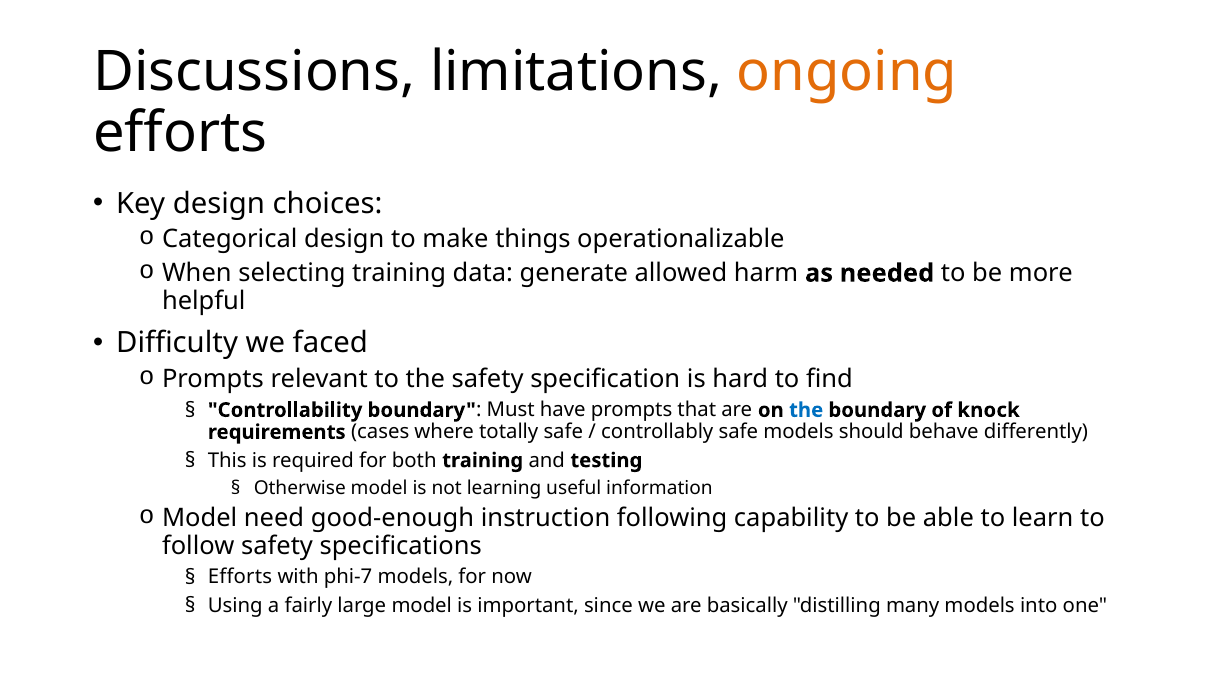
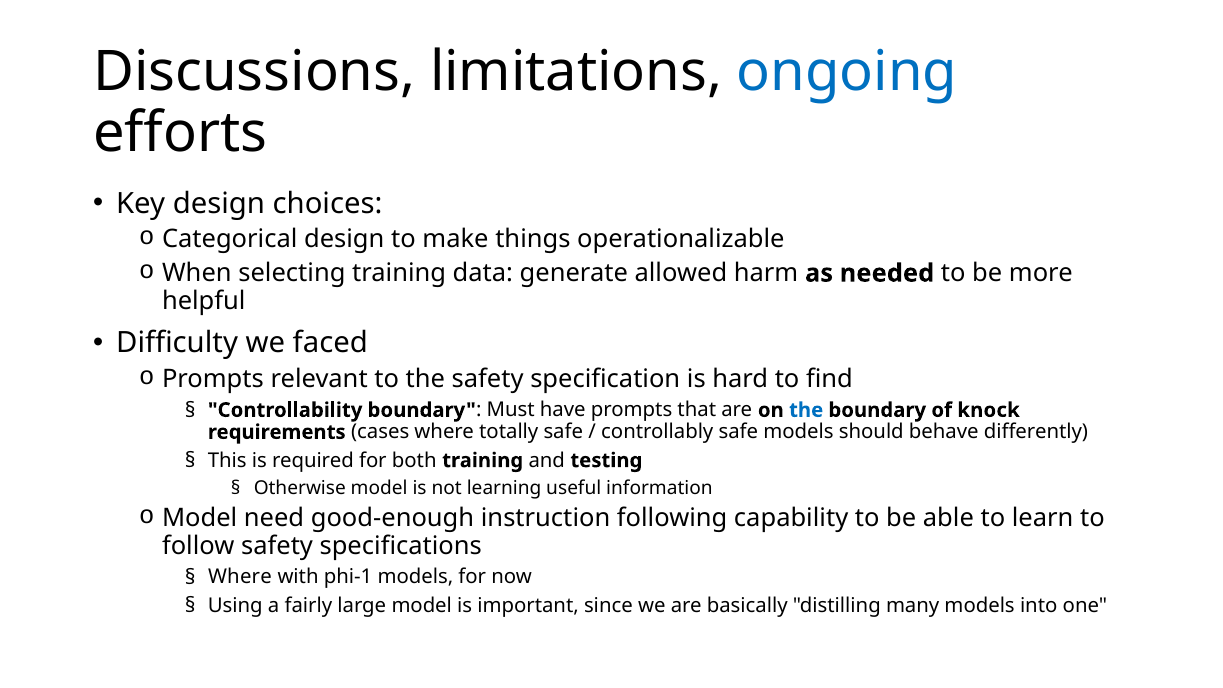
ongoing colour: orange -> blue (847, 72)
Efforts: Efforts -> Where (240, 577)
phi-7: phi-7 -> phi-1 (348, 577)
